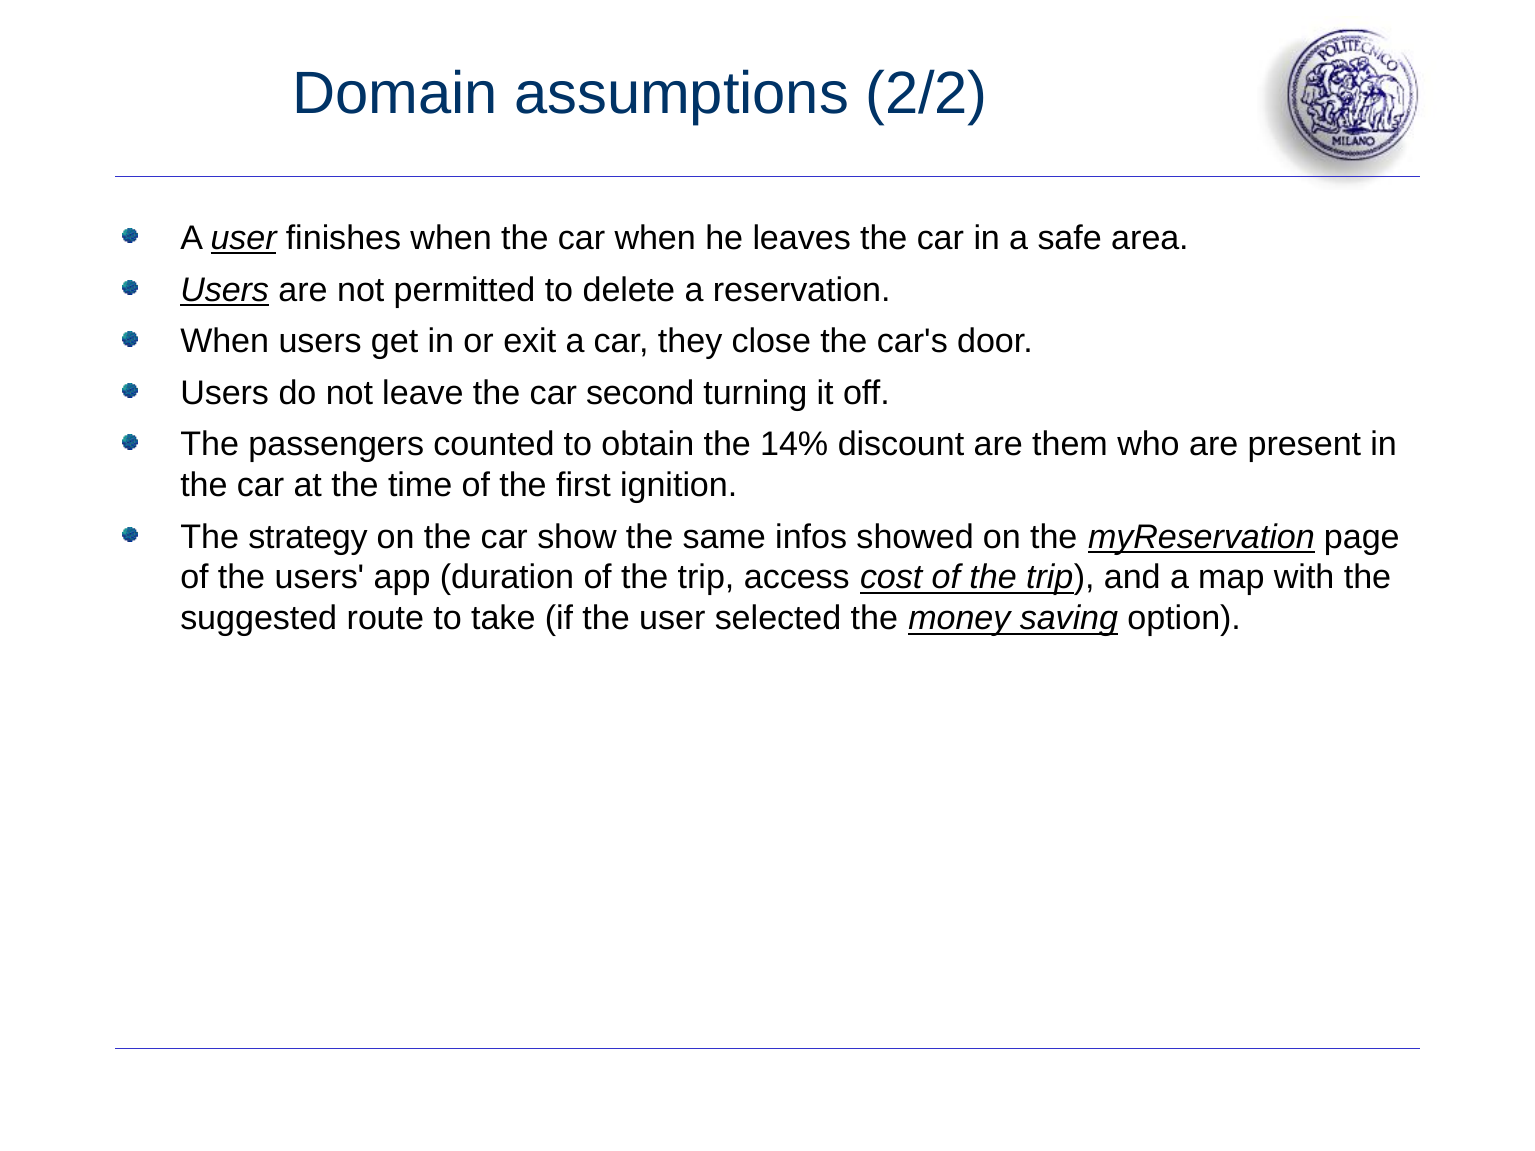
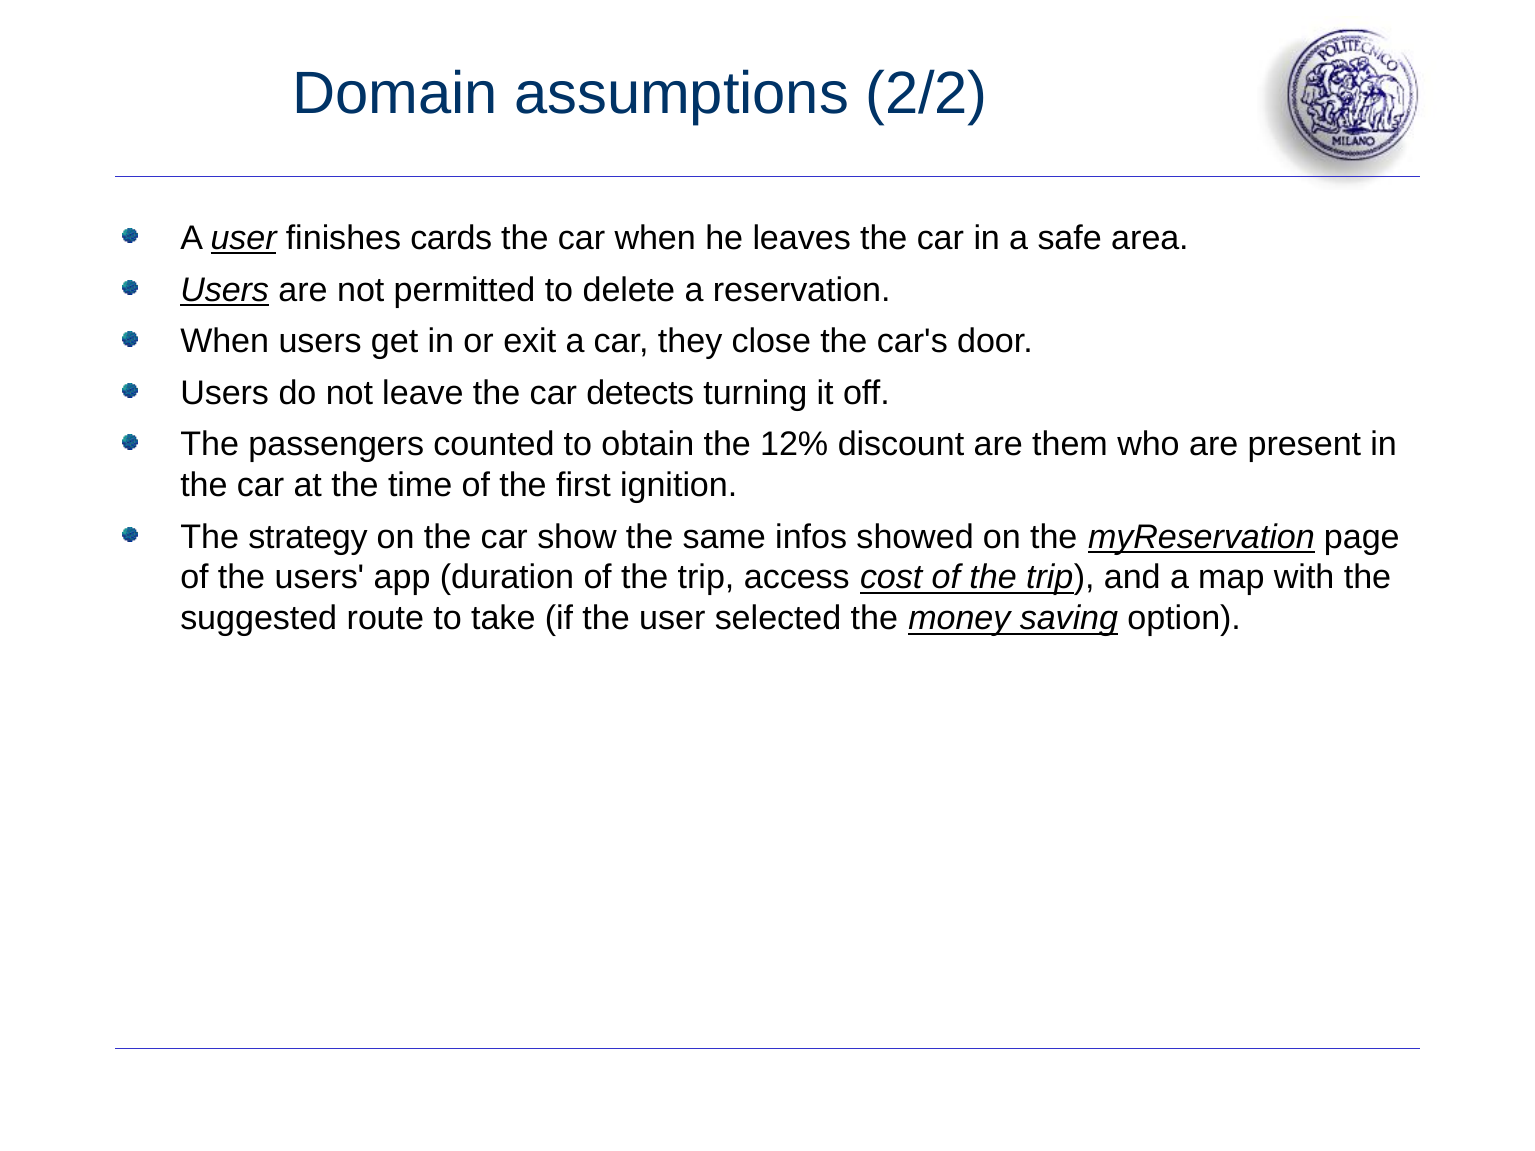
finishes when: when -> cards (451, 238)
second: second -> detects (640, 393)
14%: 14% -> 12% (794, 444)
